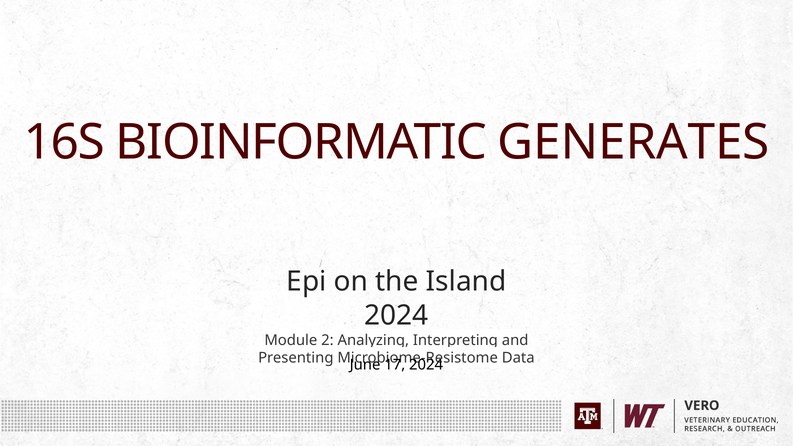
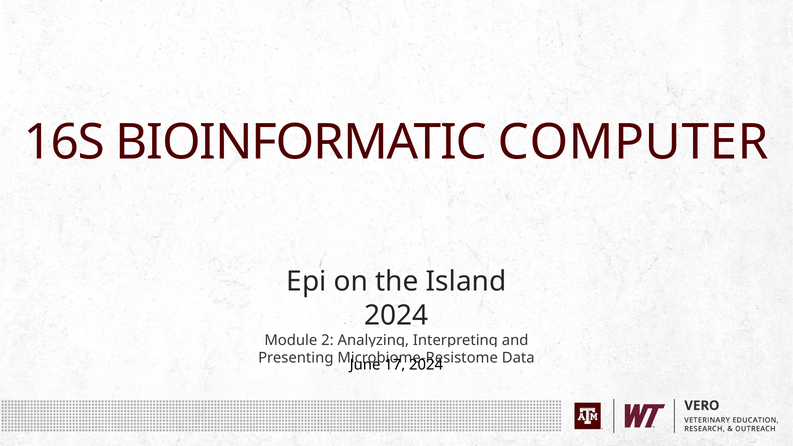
GENERATES: GENERATES -> COMPUTER (633, 142)
